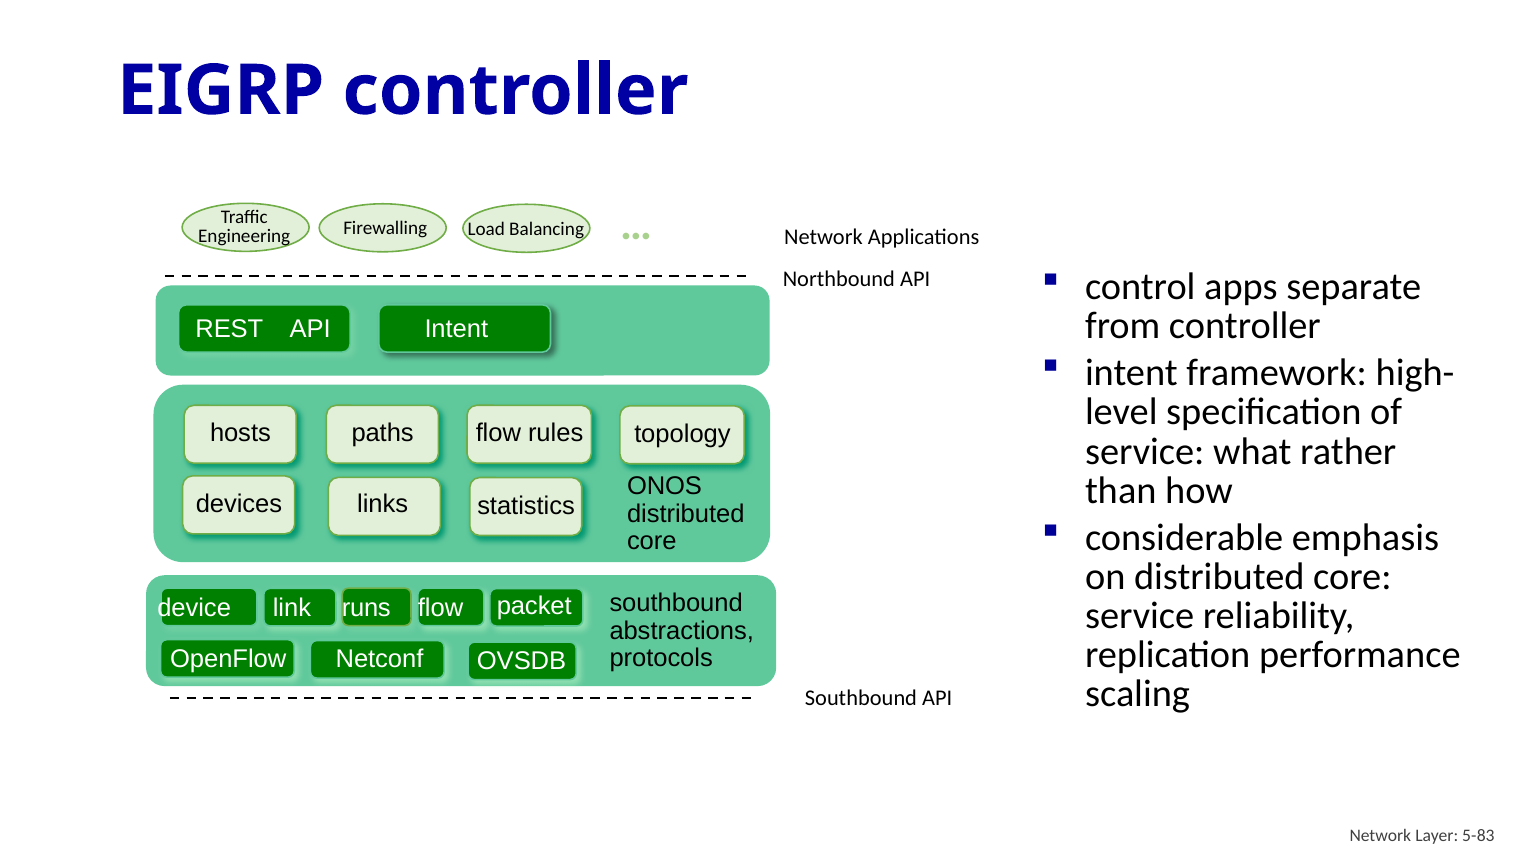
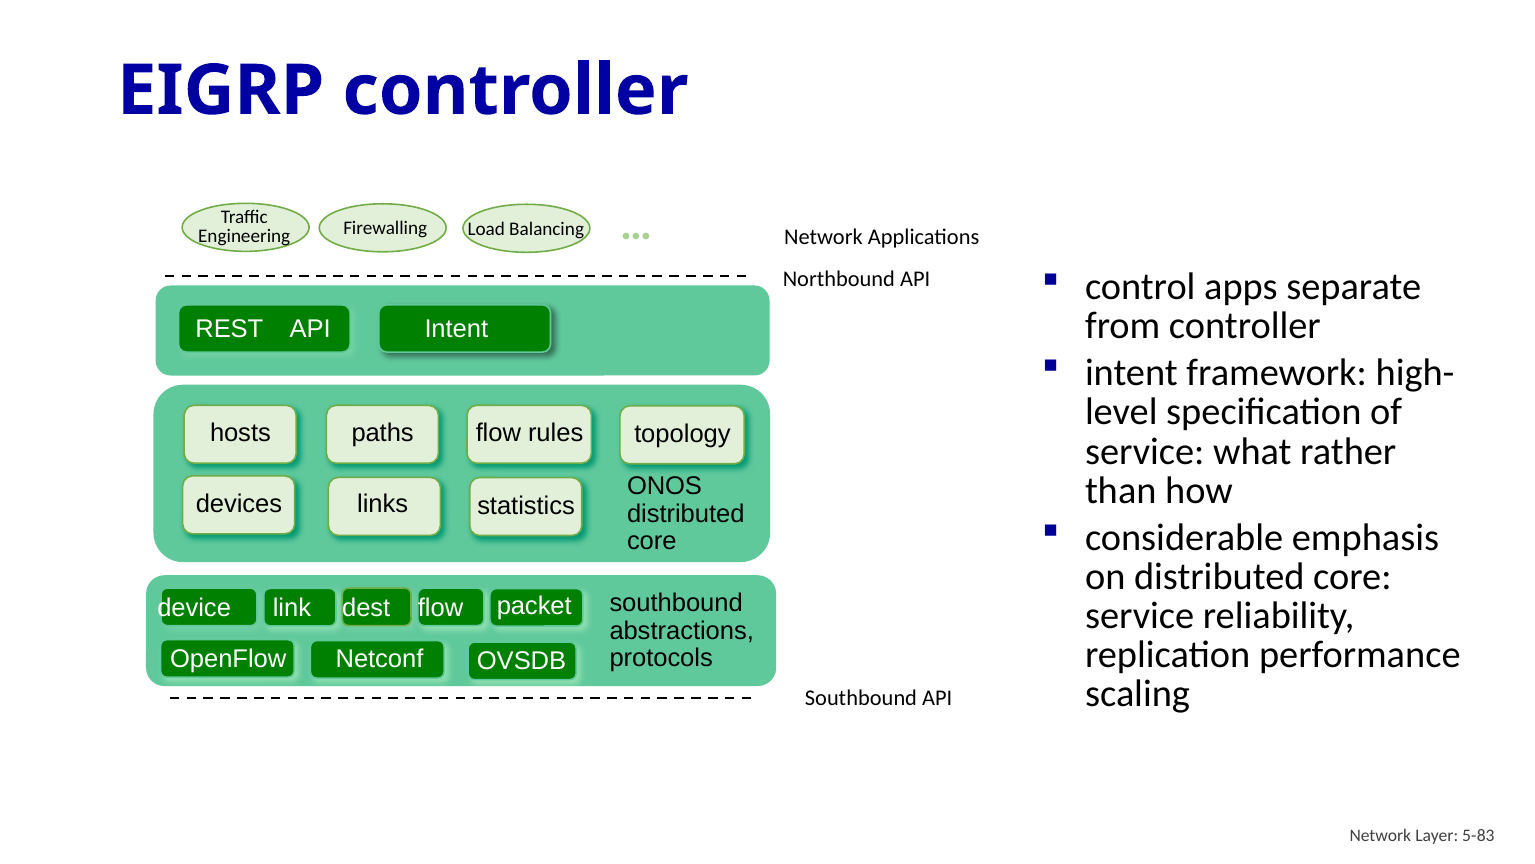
runs: runs -> dest (366, 607)
